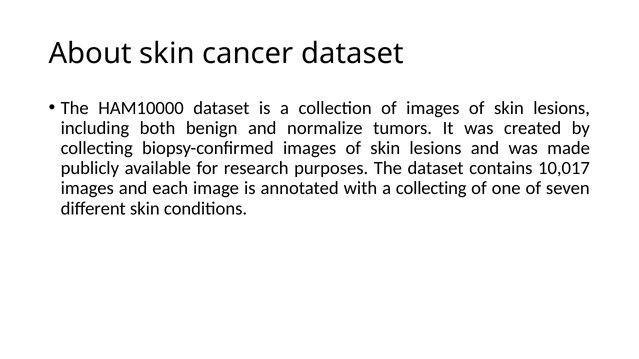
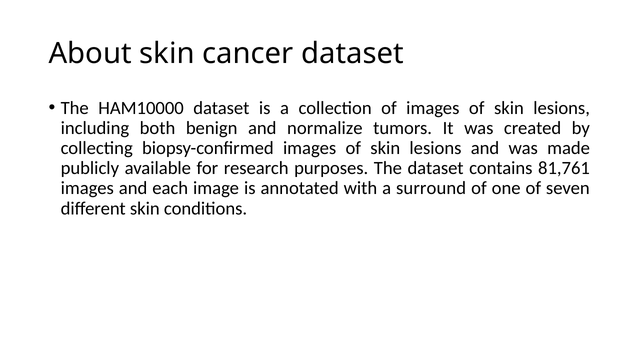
10,017: 10,017 -> 81,761 (564, 168)
a collecting: collecting -> surround (431, 189)
